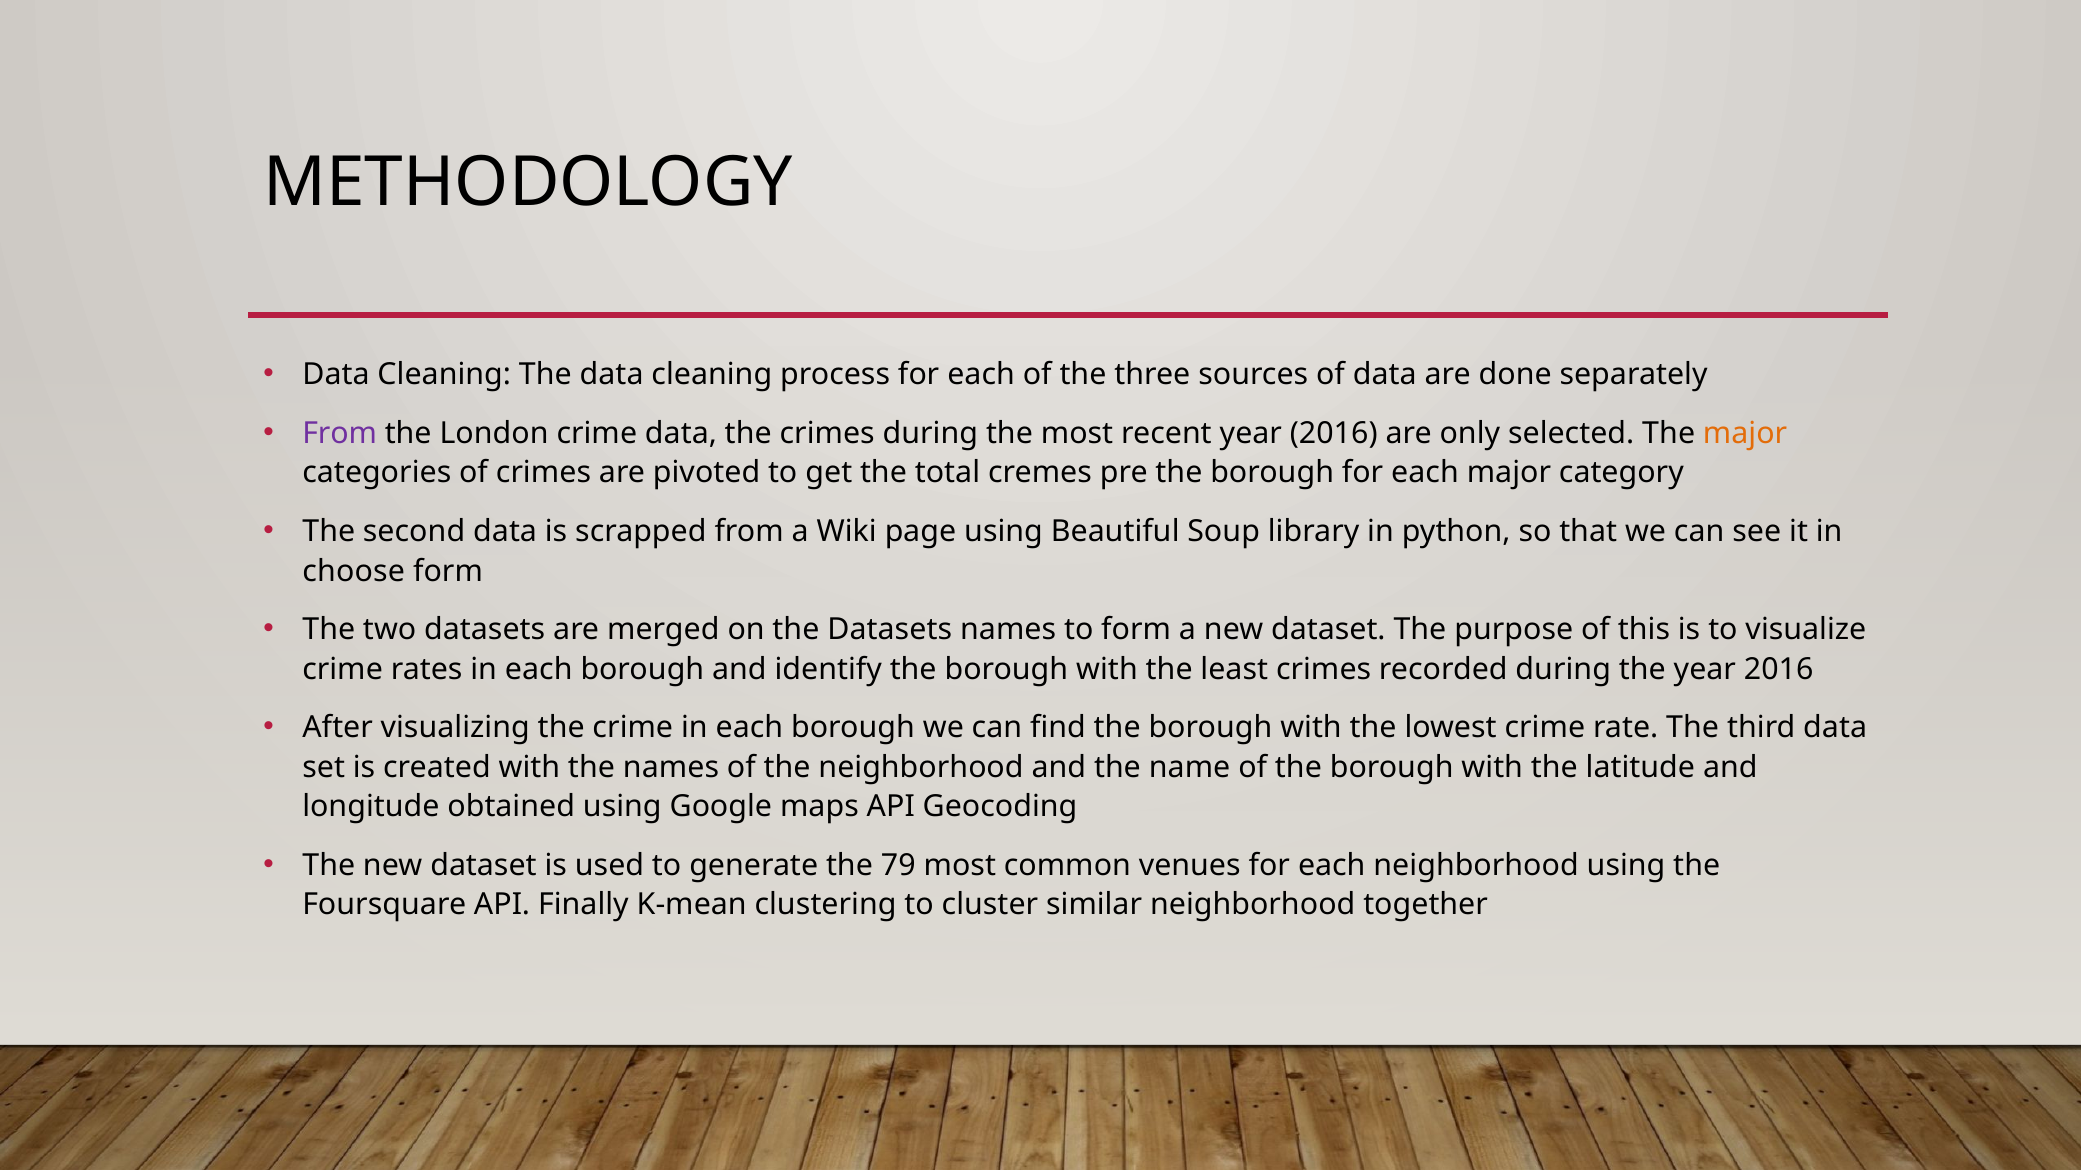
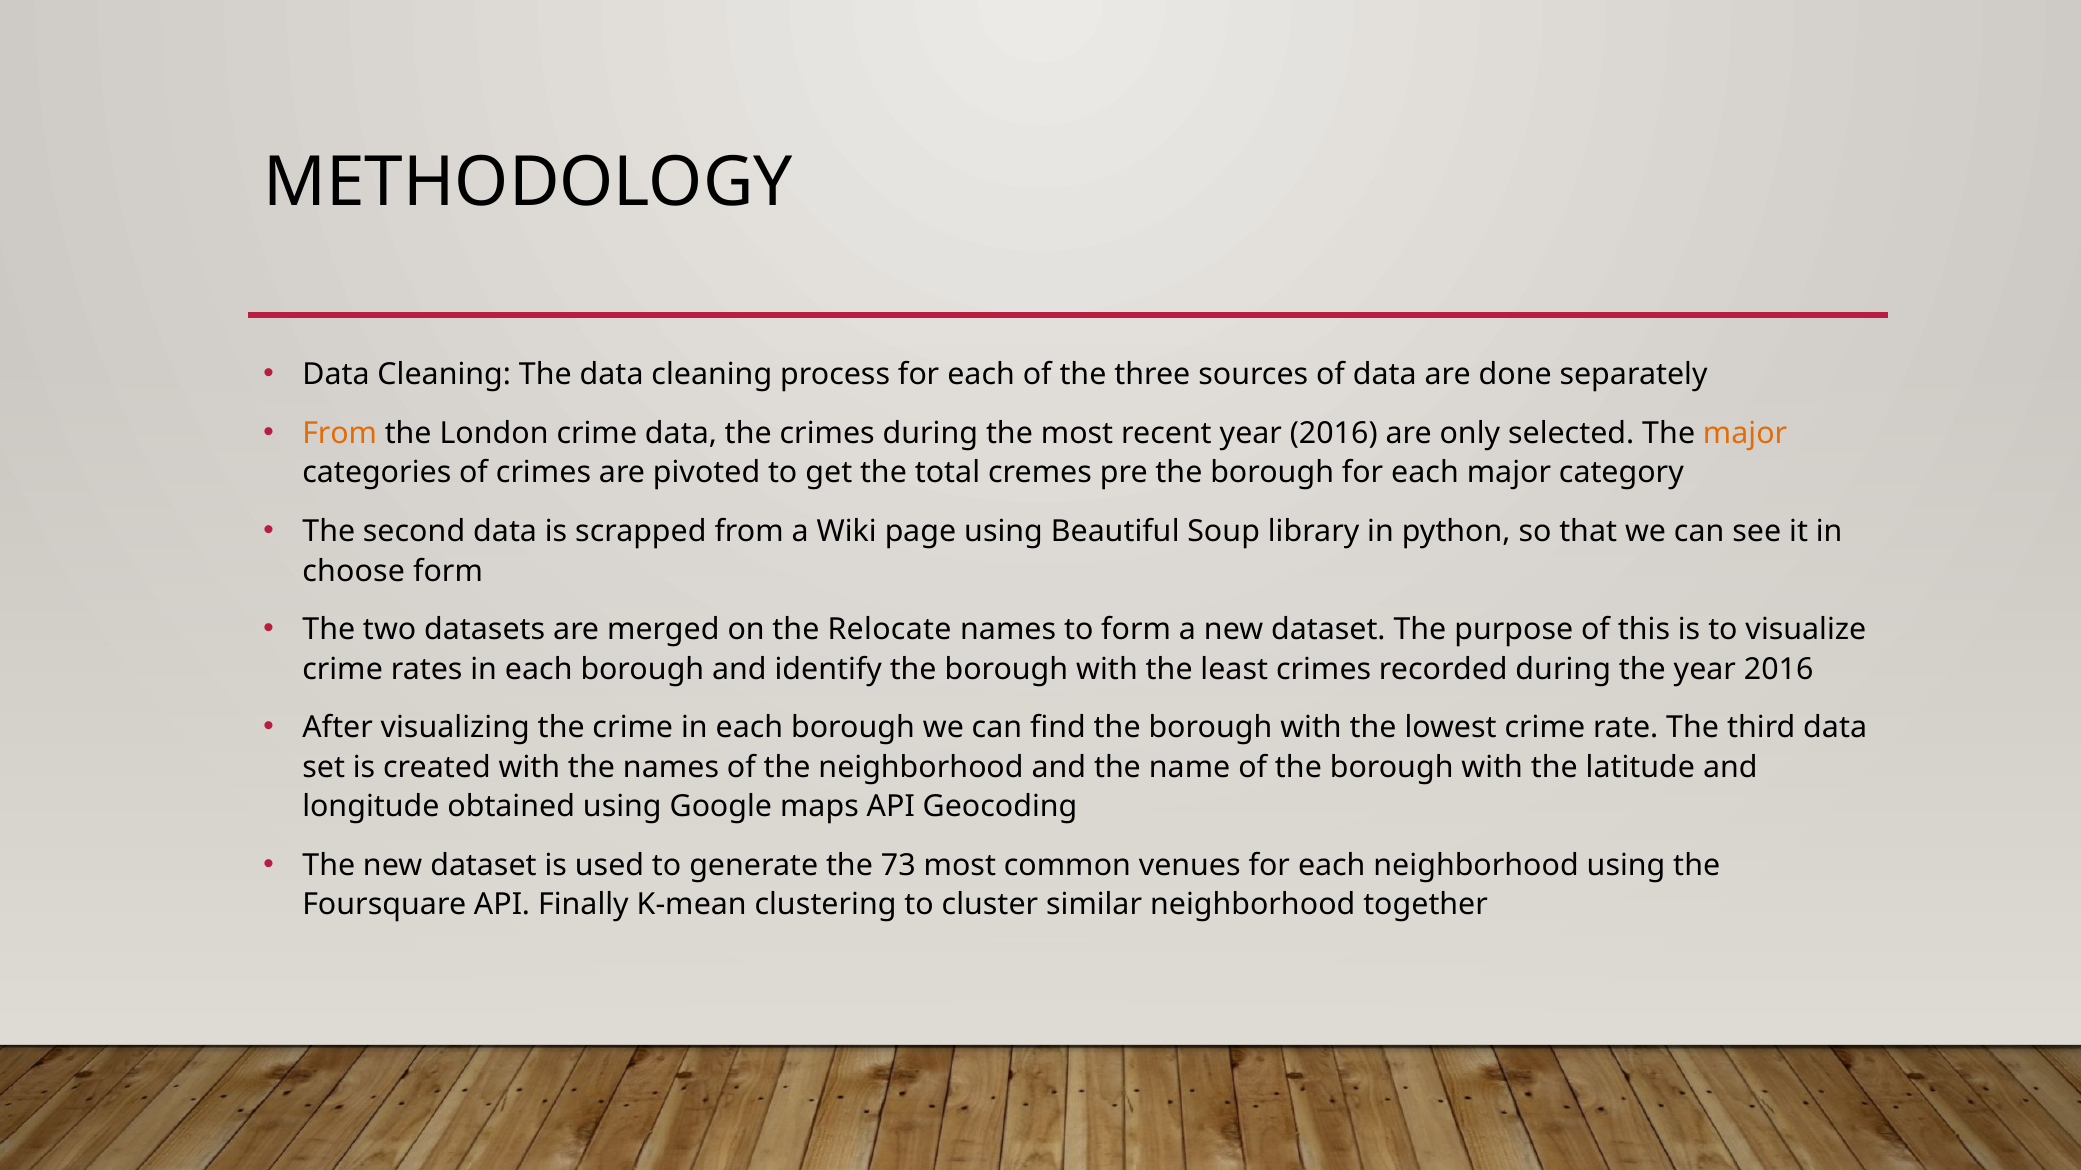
From colour: purple -> orange (340, 434)
the Datasets: Datasets -> Relocate (890, 630)
79: 79 -> 73 (898, 866)
